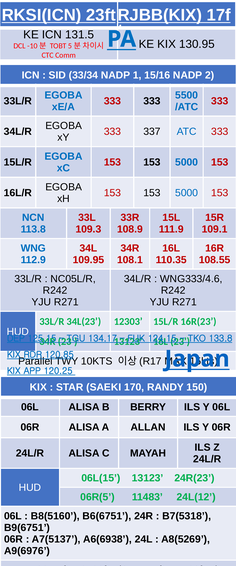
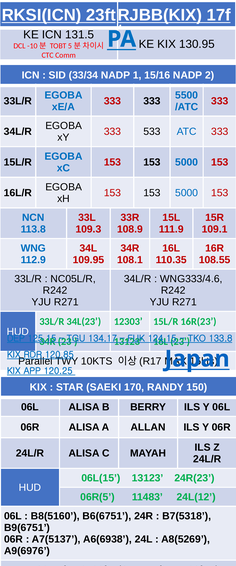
337: 337 -> 533 (152, 131)
